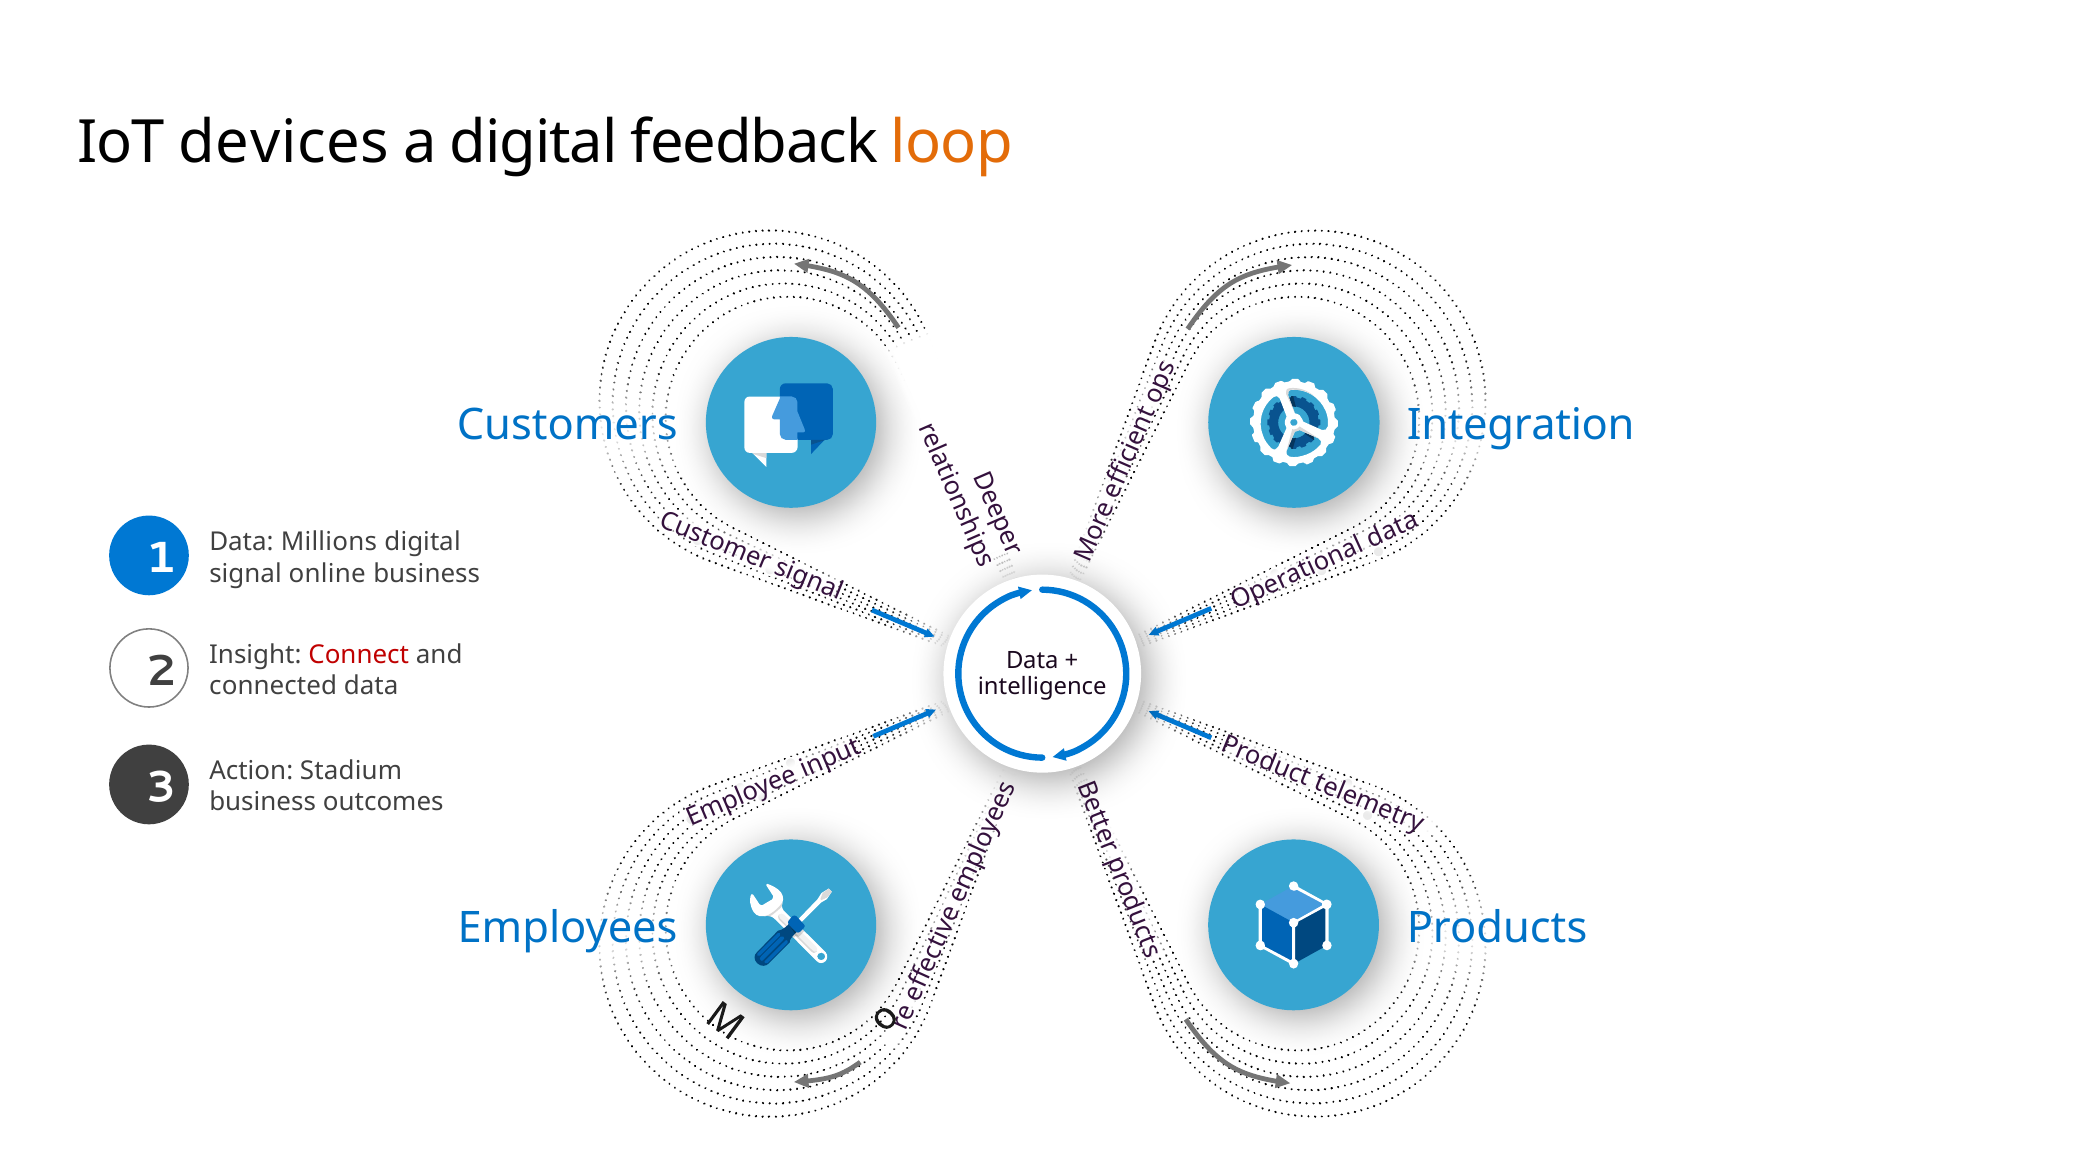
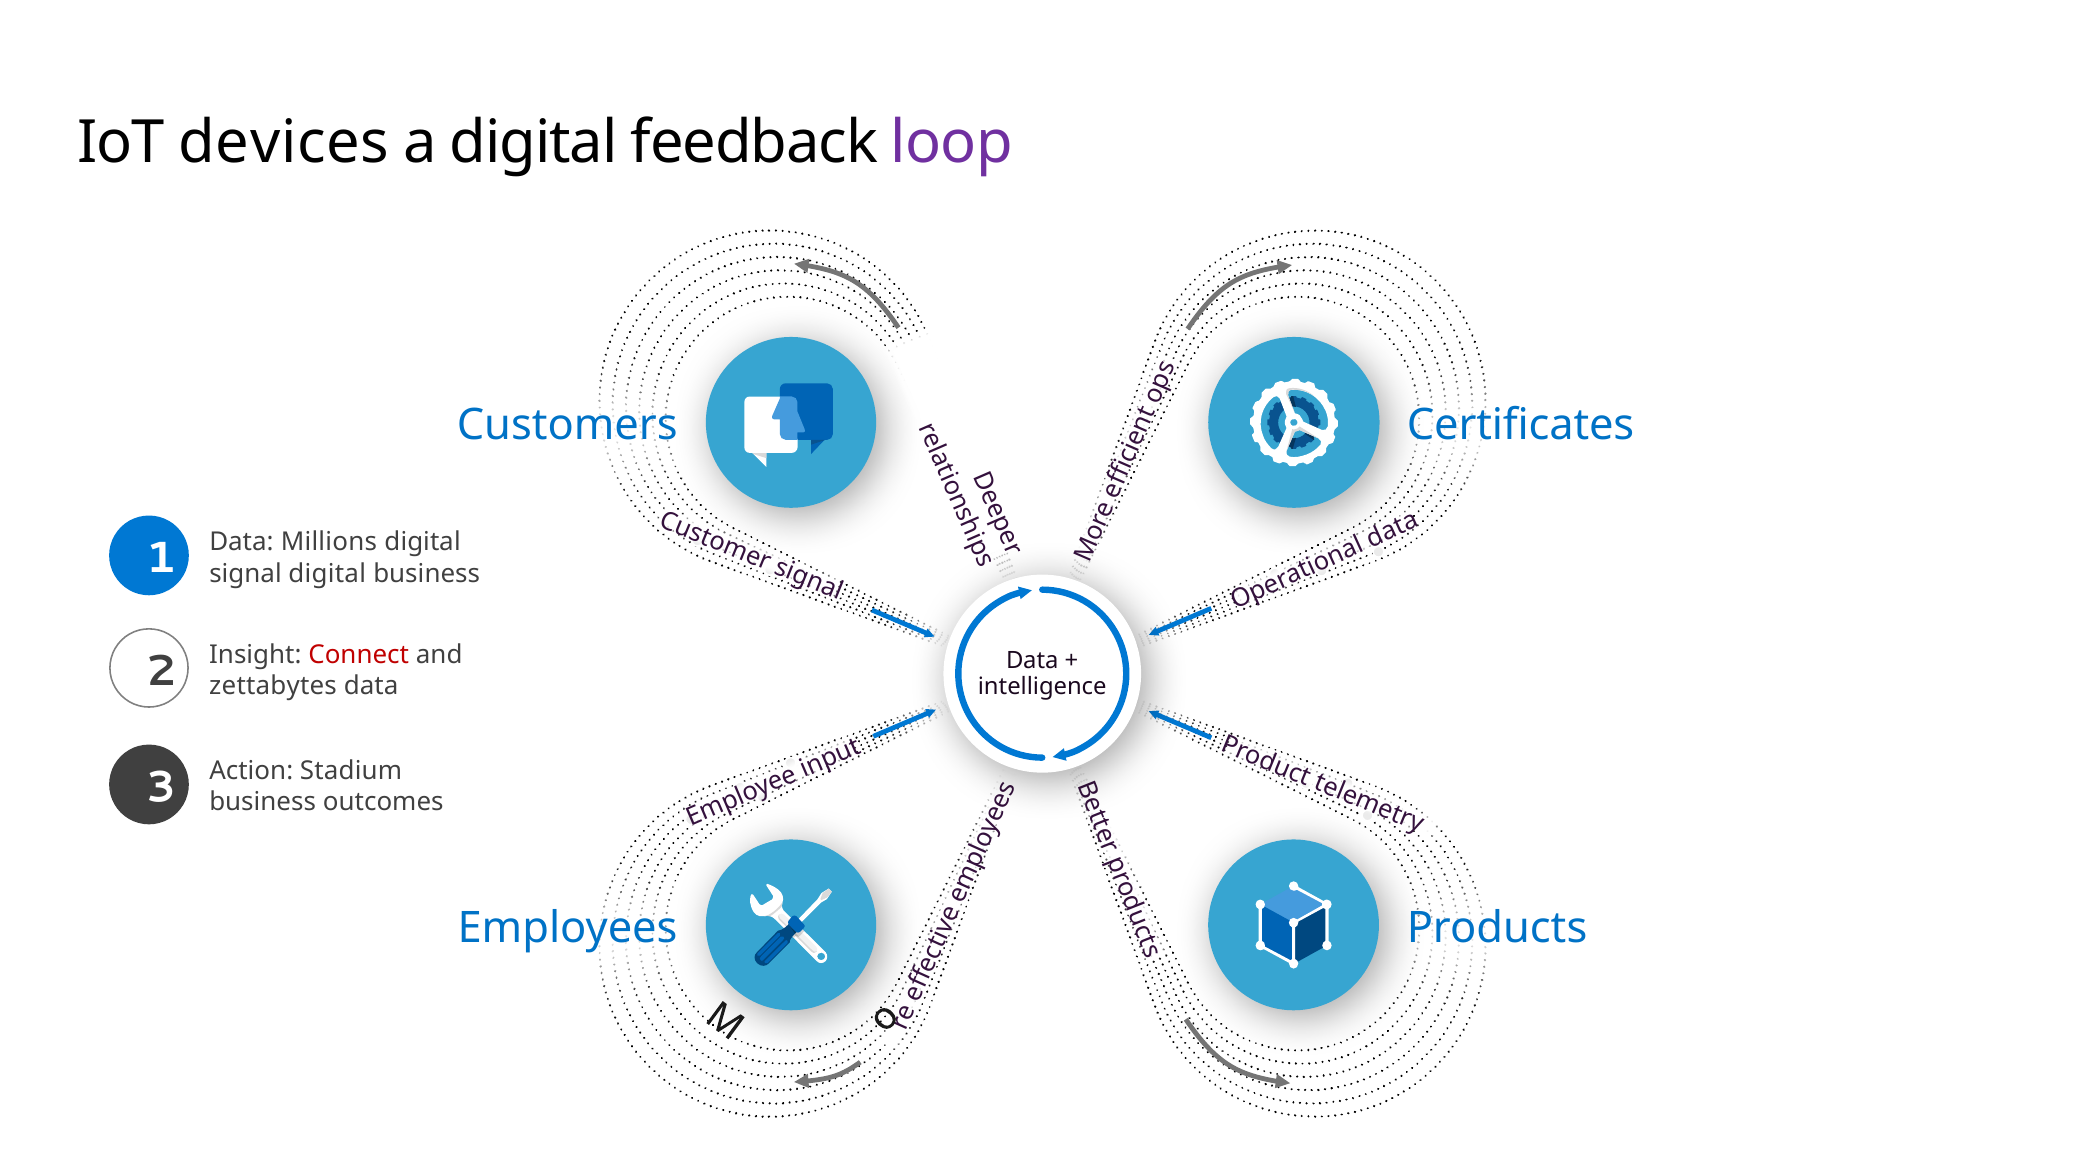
loop colour: orange -> purple (952, 142)
Integration: Integration -> Certificates (1521, 425)
signal online: online -> digital (327, 573)
connected: connected -> zettabytes (273, 686)
